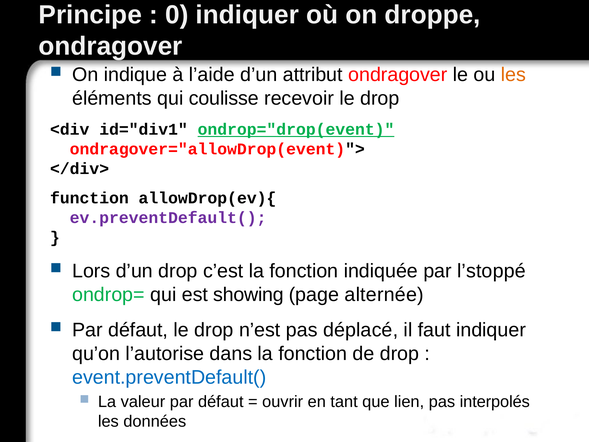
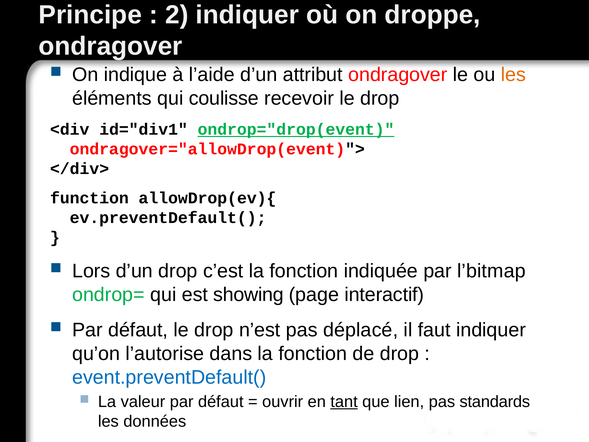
0: 0 -> 2 (177, 15)
ev.preventDefault( colour: purple -> black (168, 218)
l’stoppé: l’stoppé -> l’bitmap (491, 271)
alternée: alternée -> interactif (384, 295)
tant underline: none -> present (344, 402)
interpolés: interpolés -> standards (495, 402)
